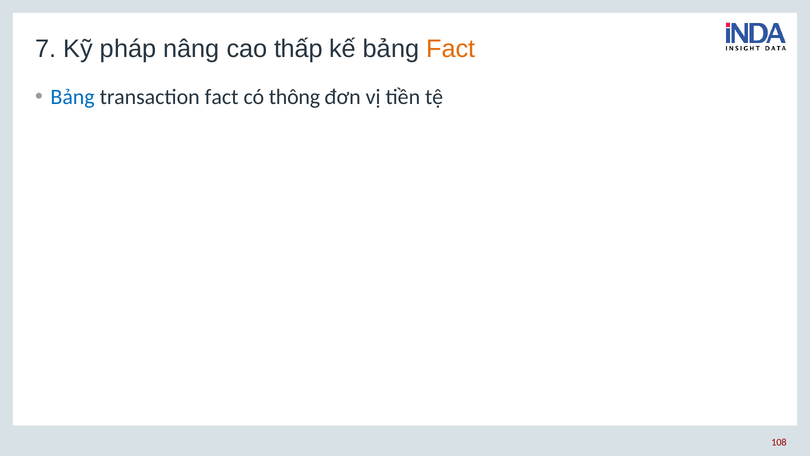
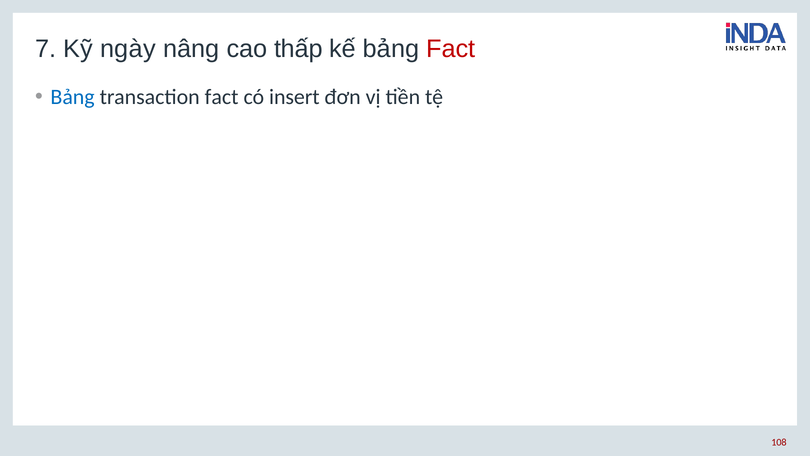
pháp: pháp -> ngày (128, 49)
Fact colour: orange -> red (451, 49)
thông: thông -> insert (294, 97)
